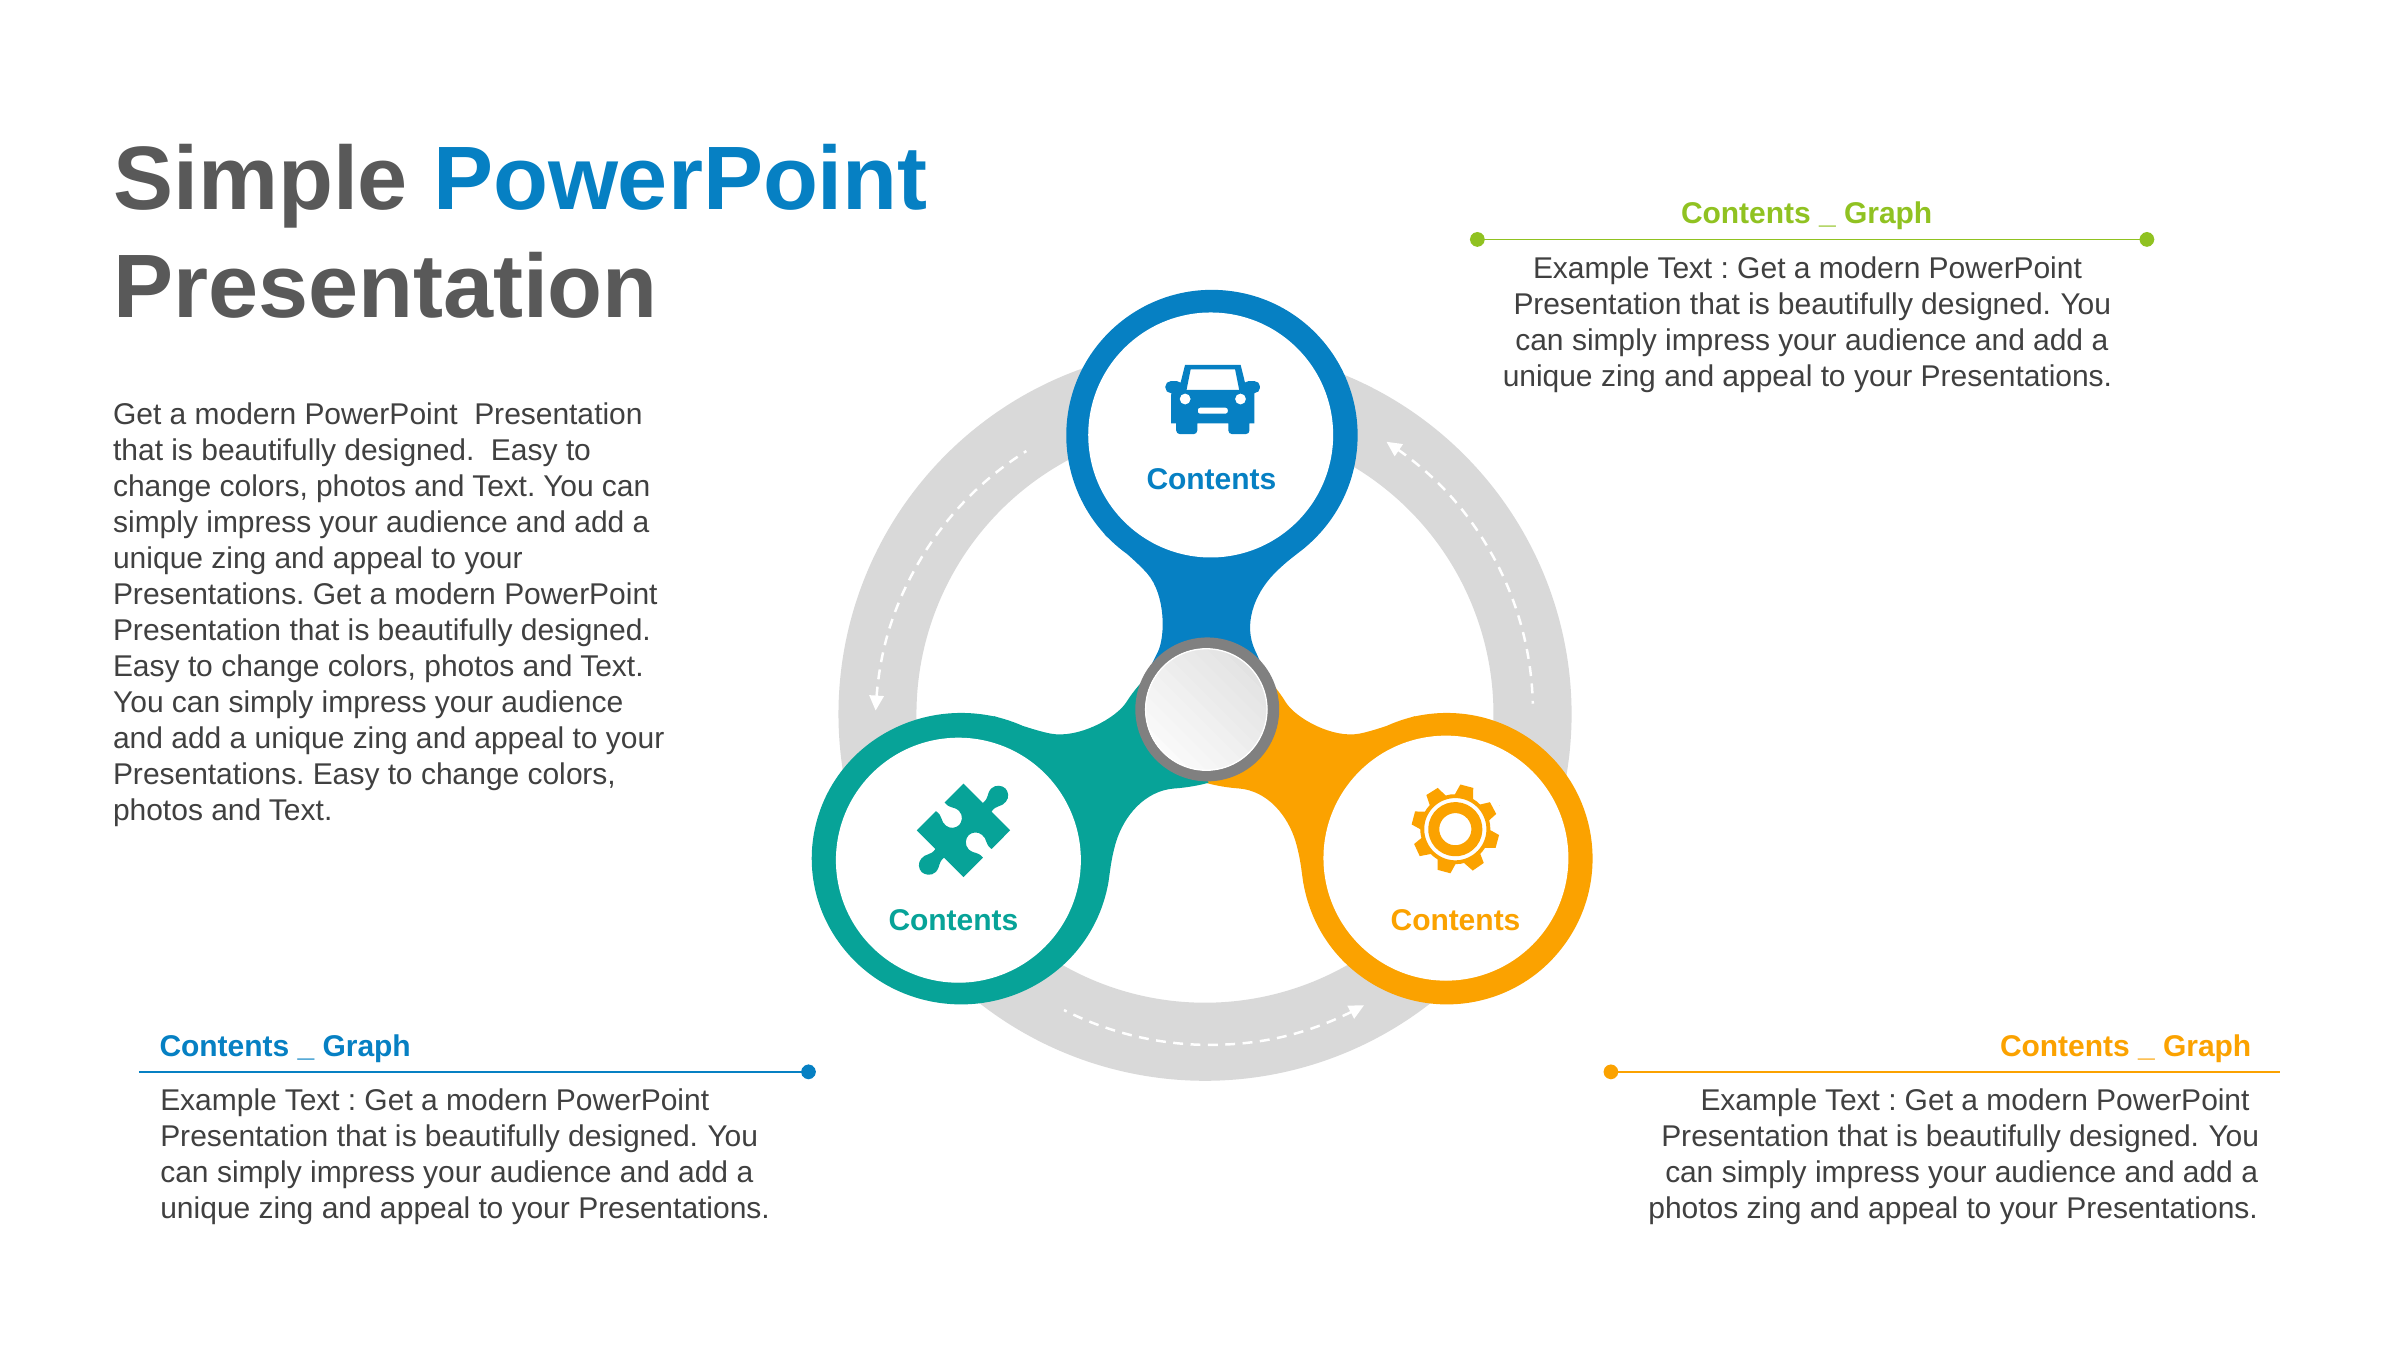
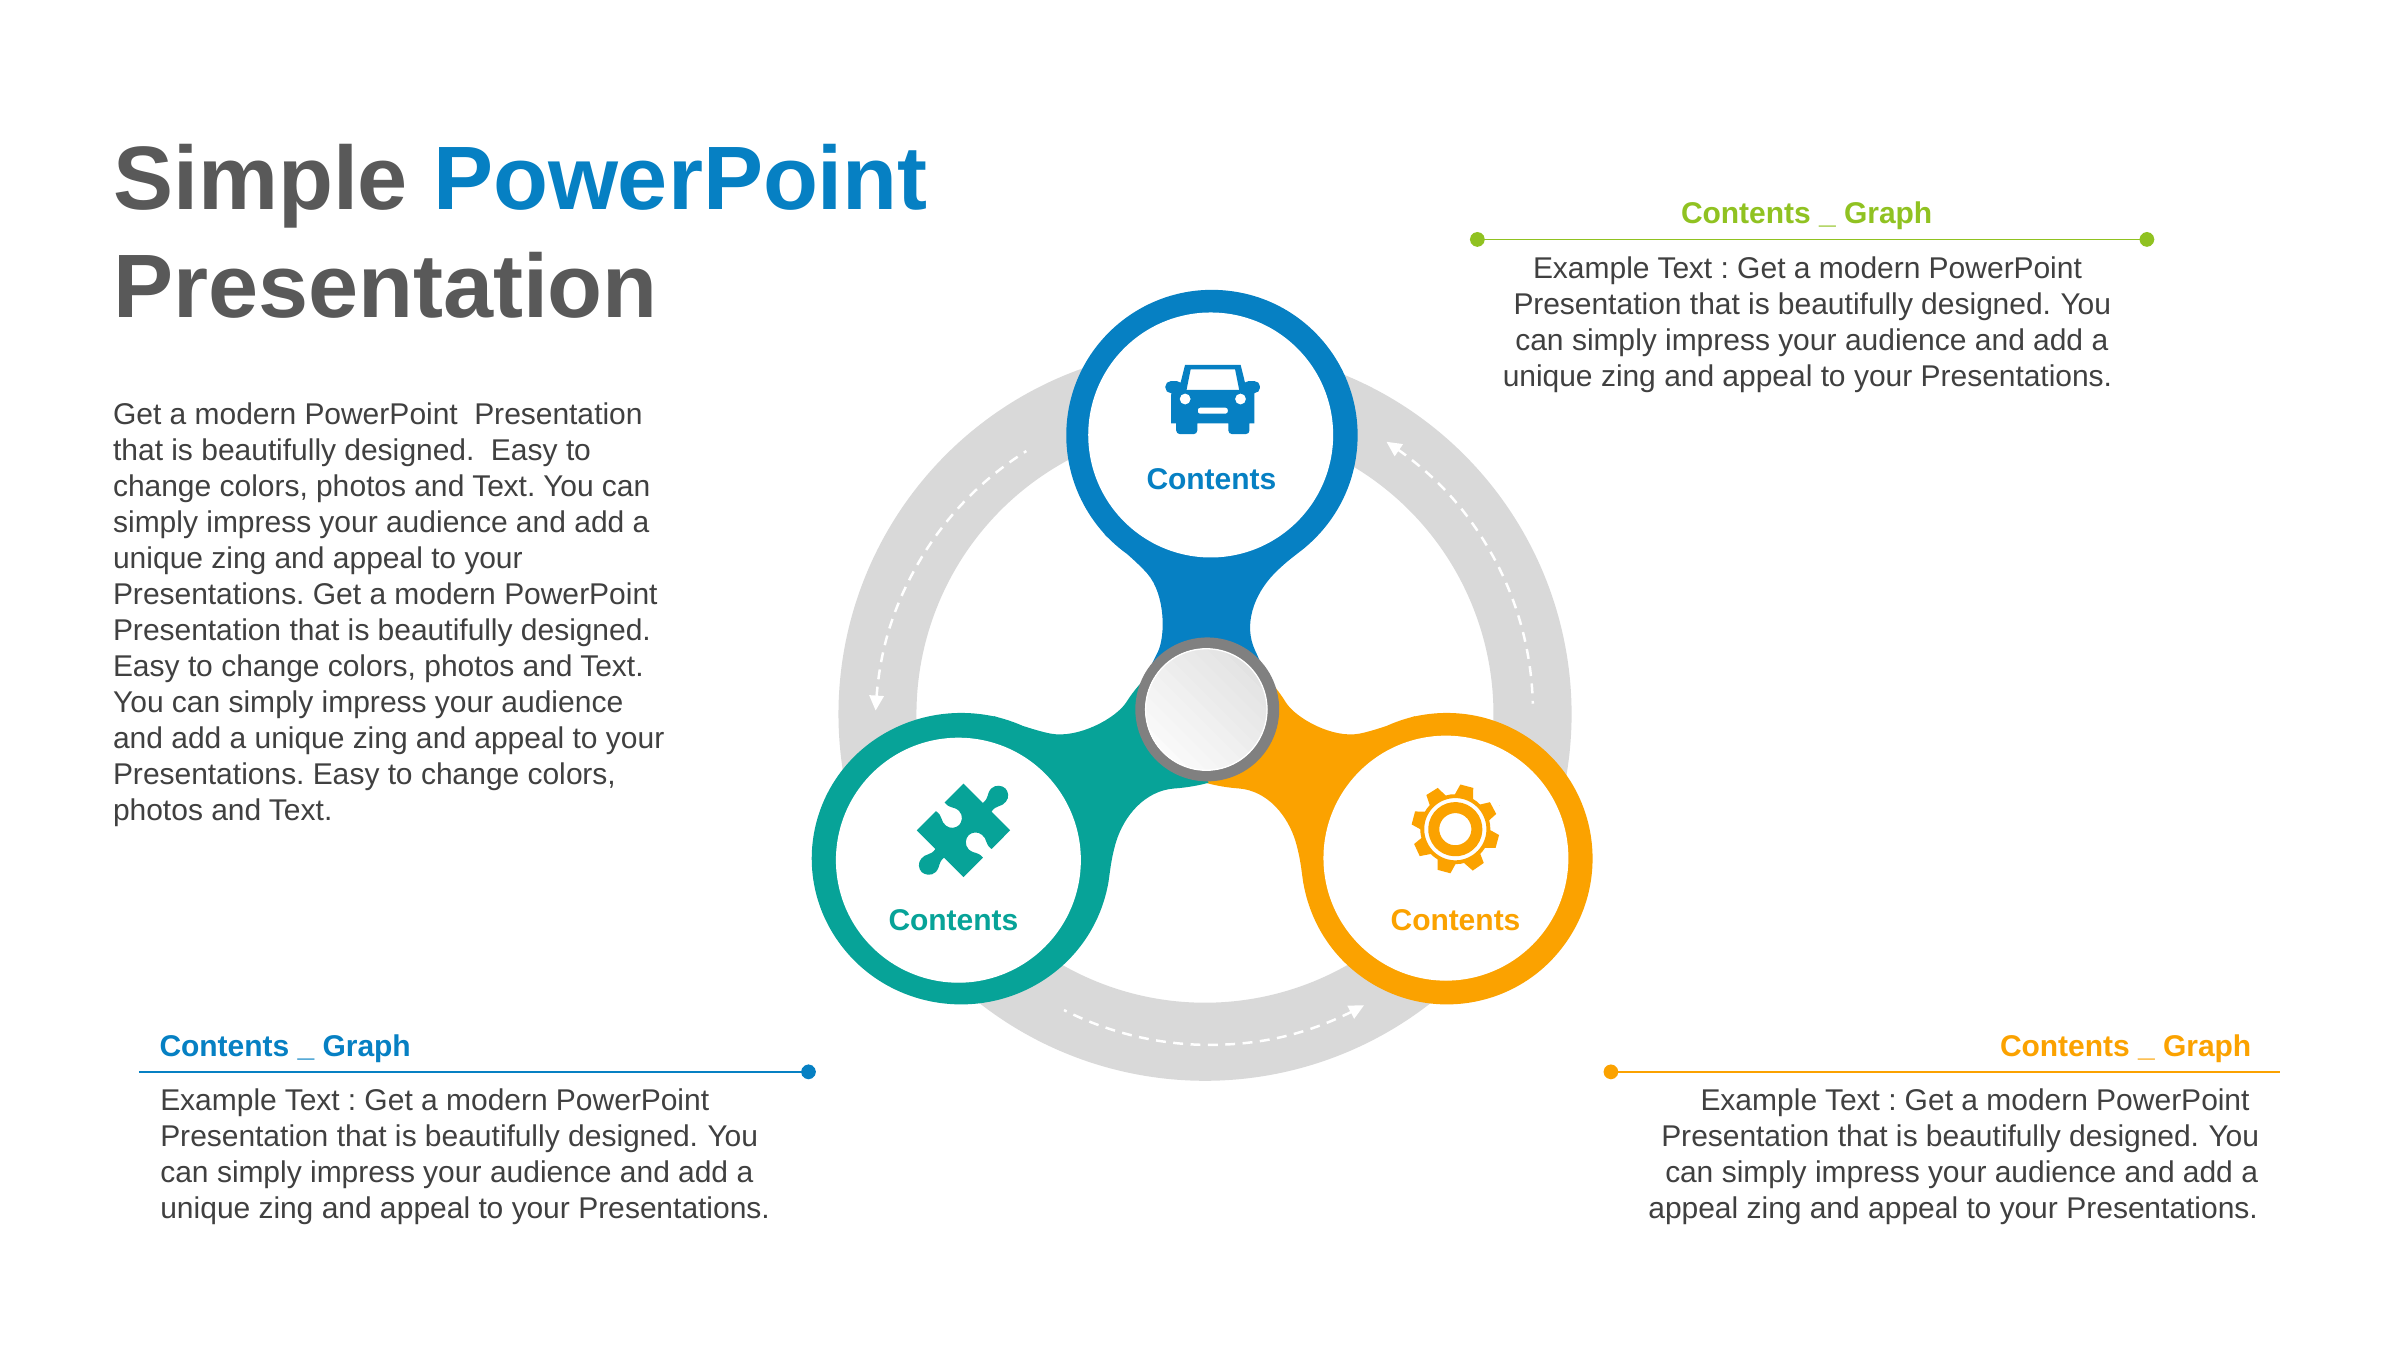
photos: photos -> appeal (1693, 1208)
